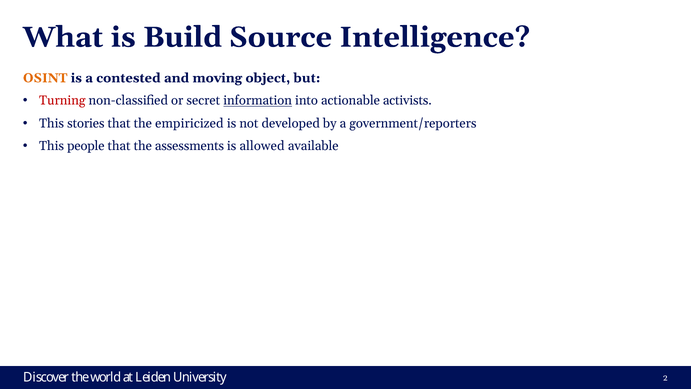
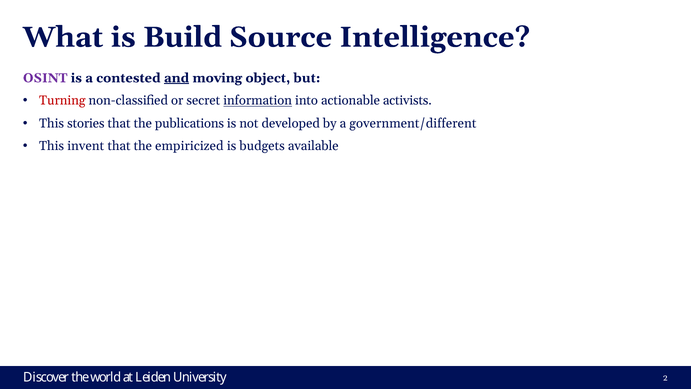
OSINT colour: orange -> purple (45, 78)
and underline: none -> present (177, 78)
empiricized: empiricized -> publications (189, 123)
government/reporters: government/reporters -> government/different (413, 123)
people: people -> invent (86, 146)
assessments: assessments -> empiricized (189, 146)
allowed: allowed -> budgets (262, 146)
